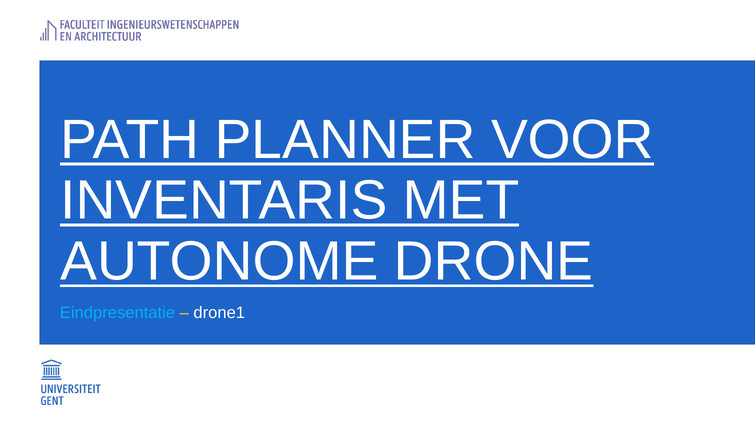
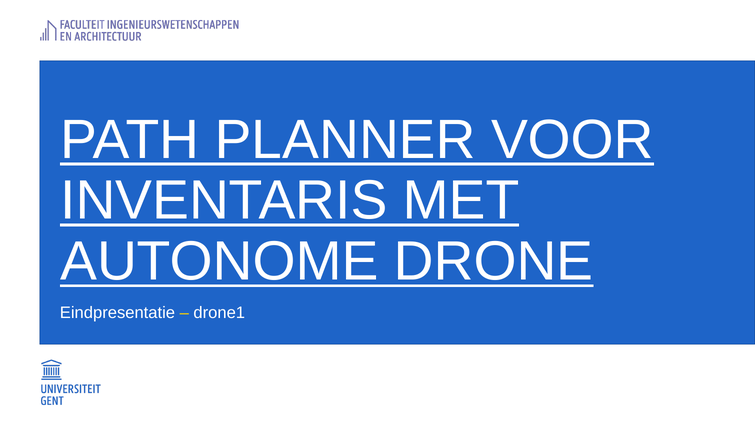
Eindpresentatie colour: light blue -> white (117, 312)
